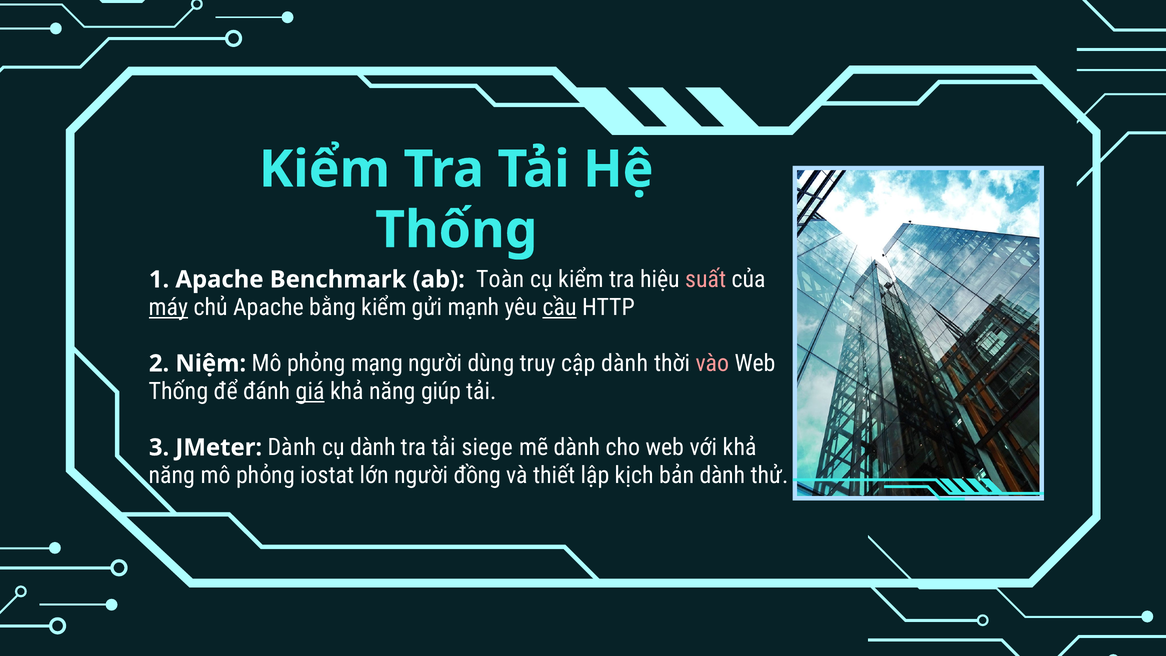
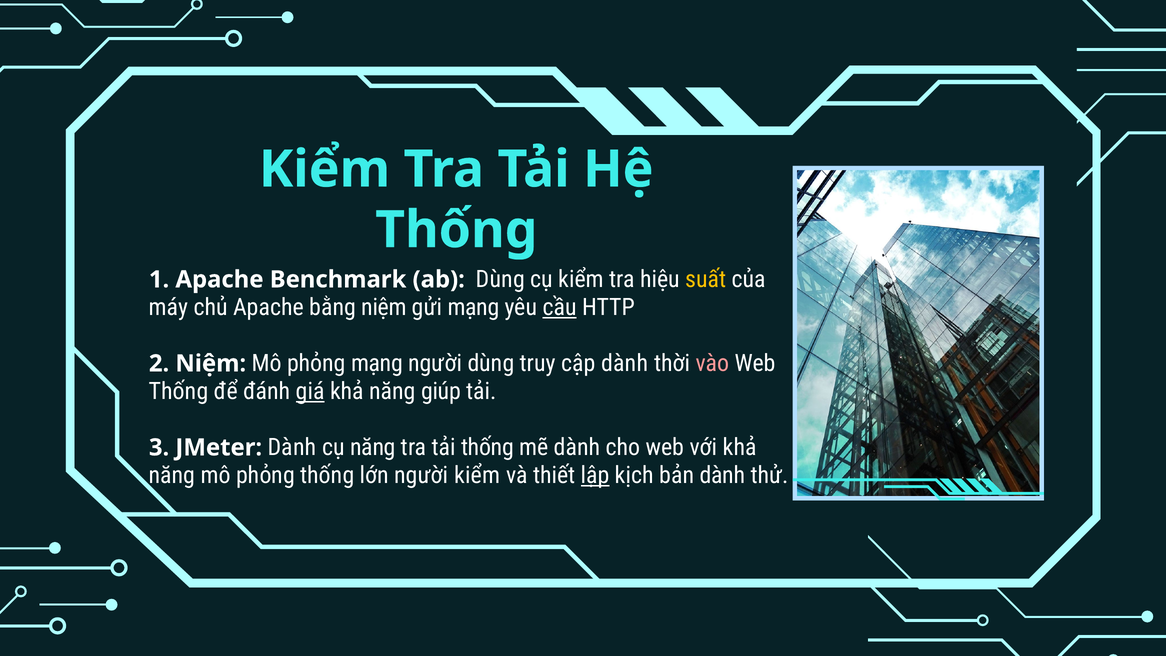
ab Toàn: Toàn -> Dùng (500, 279)
suất colour: pink -> yellow (706, 279)
máy underline: present -> none (169, 307)
bằng kiểm: kiểm -> niệm (384, 307)
gửi mạnh: mạnh -> mạng (474, 307)
cụ dành: dành -> năng (373, 447)
tải siege: siege -> thống (488, 447)
phỏng iostat: iostat -> thống (327, 475)
người đồng: đồng -> kiểm (477, 475)
lập underline: none -> present (595, 475)
